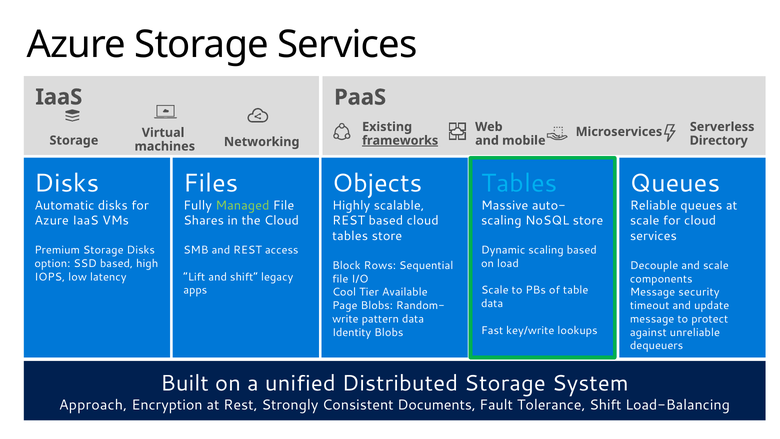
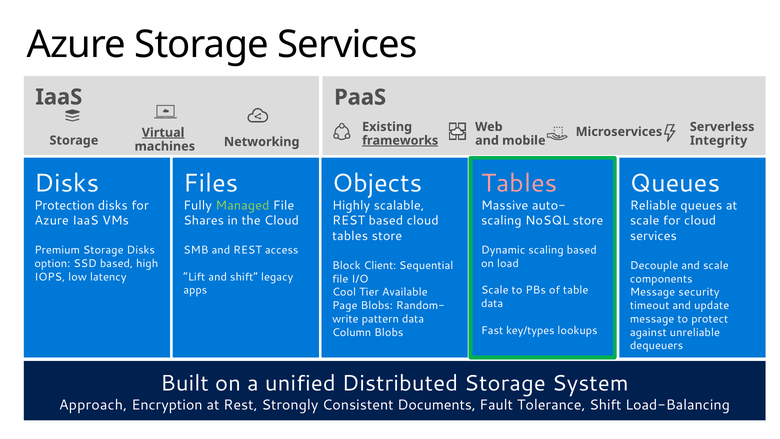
Virtual underline: none -> present (163, 133)
Directory: Directory -> Integrity (719, 140)
Tables colour: light blue -> pink (519, 183)
Automatic: Automatic -> Protection (64, 205)
Rows: Rows -> Client (380, 265)
key/write: key/write -> key/types (530, 330)
Identity: Identity -> Column (352, 332)
